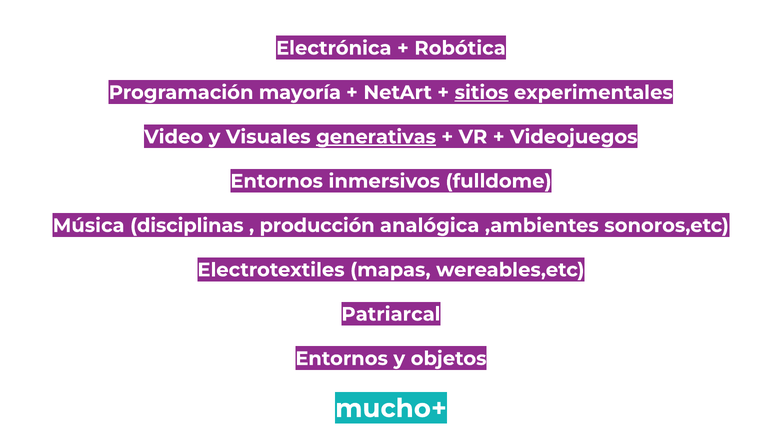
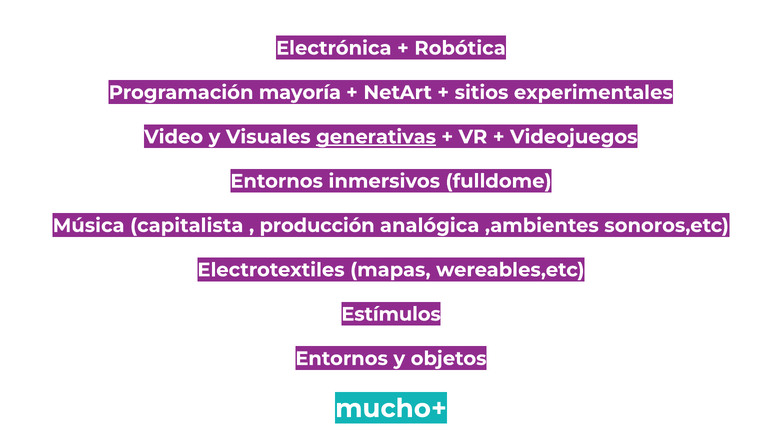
sitios underline: present -> none (482, 92)
disciplinas: disciplinas -> capitalista (187, 226)
Patriarcal: Patriarcal -> Estímulos (391, 314)
